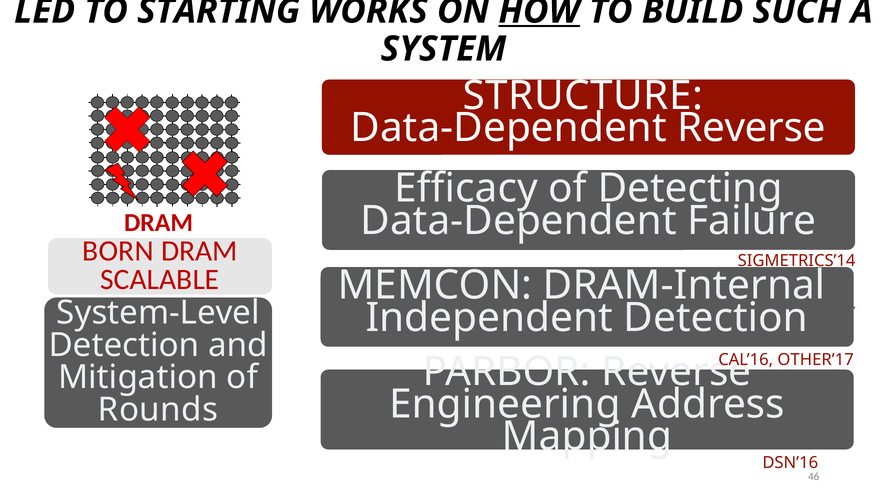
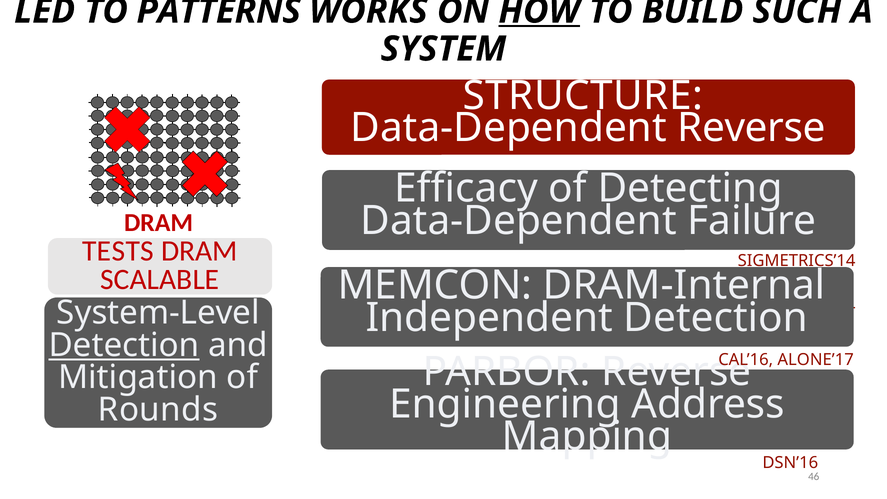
STARTING: STARTING -> PATTERNS (219, 11)
BORN: BORN -> TESTS (118, 251)
Detection underline: none -> present (124, 345)
OTHER’17: OTHER’17 -> ALONE’17 (816, 360)
